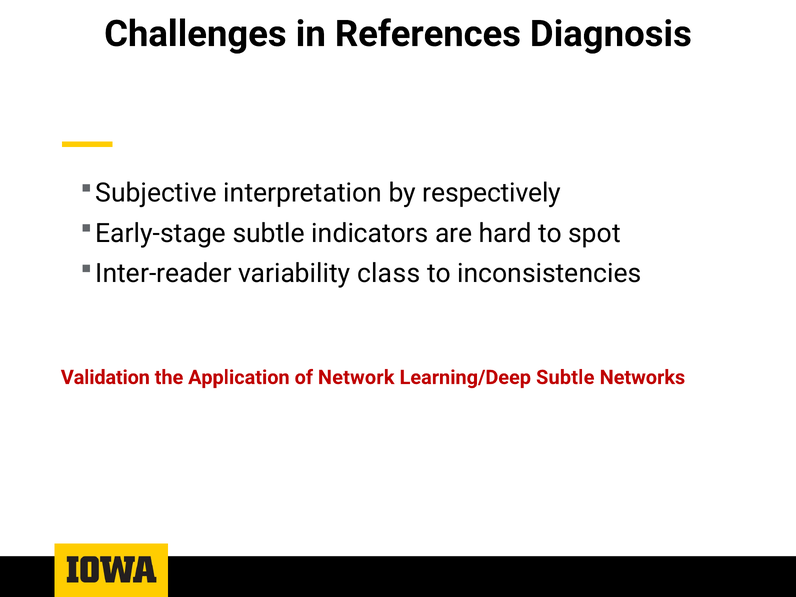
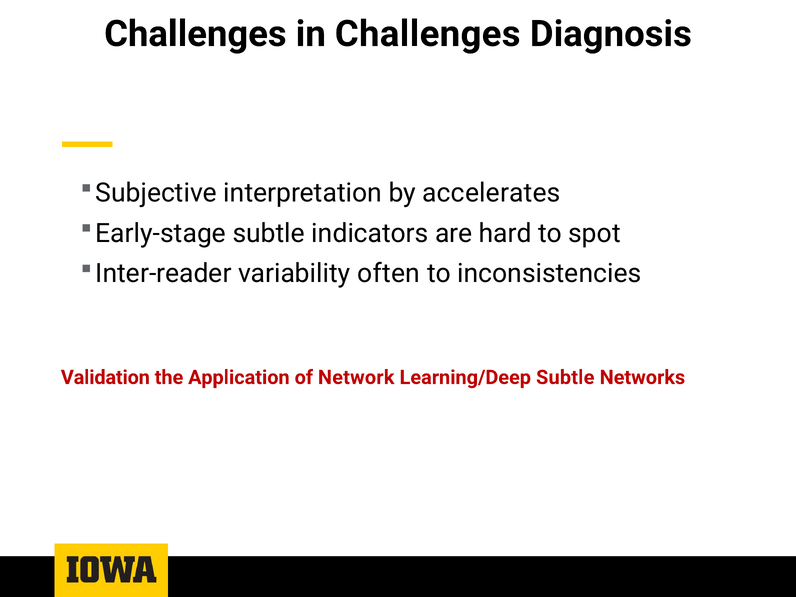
in References: References -> Challenges (428, 34)
respectively: respectively -> accelerates (491, 193)
class: class -> often (389, 274)
